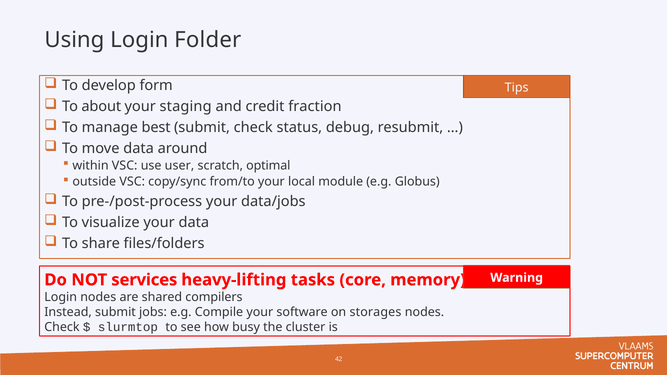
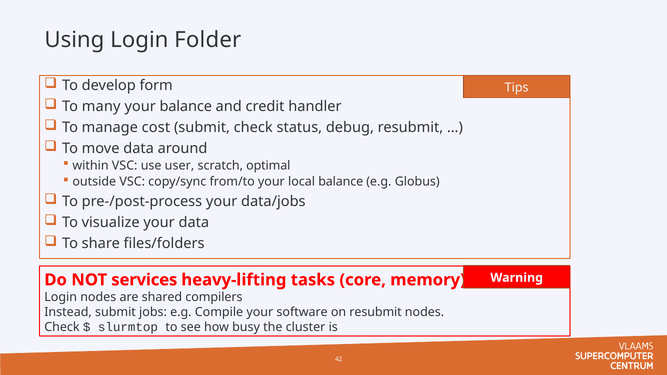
about: about -> many (101, 107)
your staging: staging -> balance (186, 107)
fraction: fraction -> handler (315, 107)
best: best -> cost (156, 128)
local module: module -> balance (341, 182)
on storages: storages -> resubmit (376, 312)
